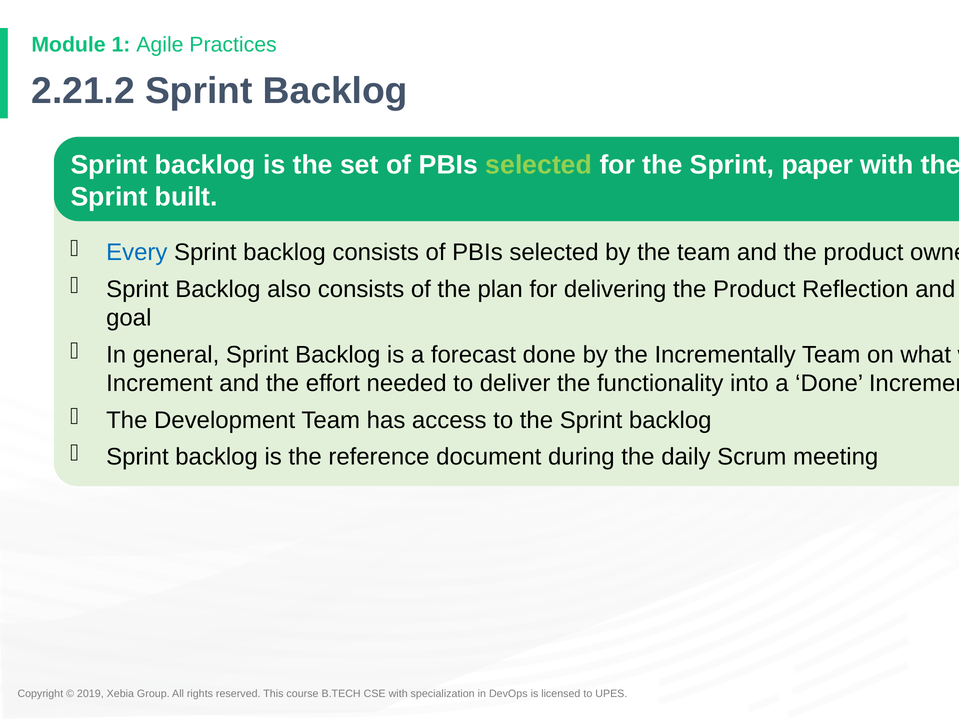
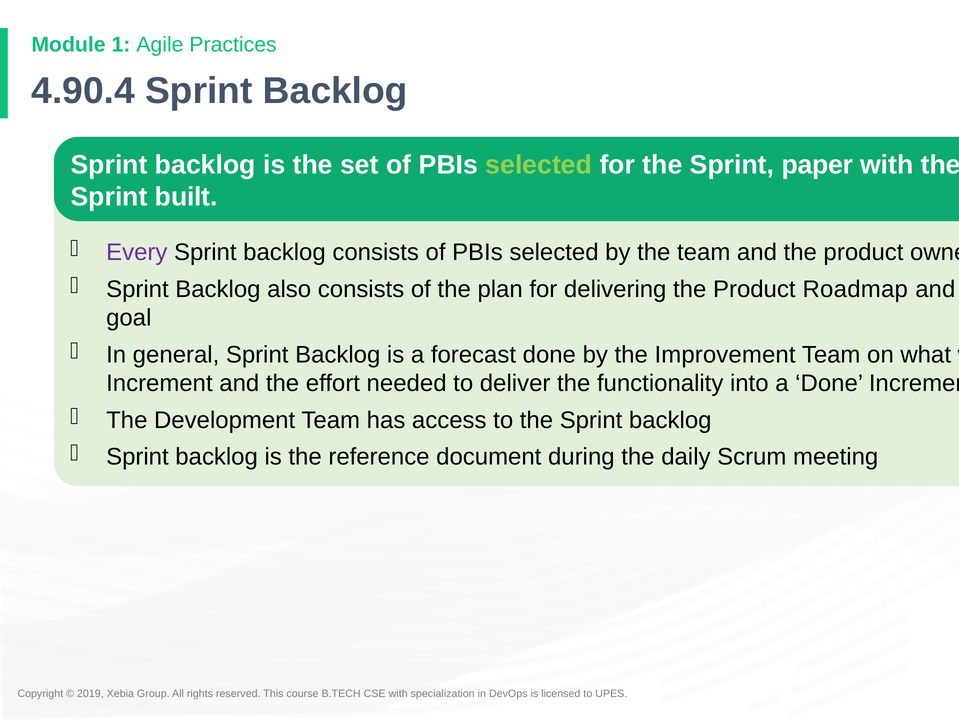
2.21.2: 2.21.2 -> 4.90.4 (83, 91)
Every colour: blue -> purple (137, 252)
Reflection: Reflection -> Roadmap (855, 289)
Incrementally: Incrementally -> Improvement (725, 355)
